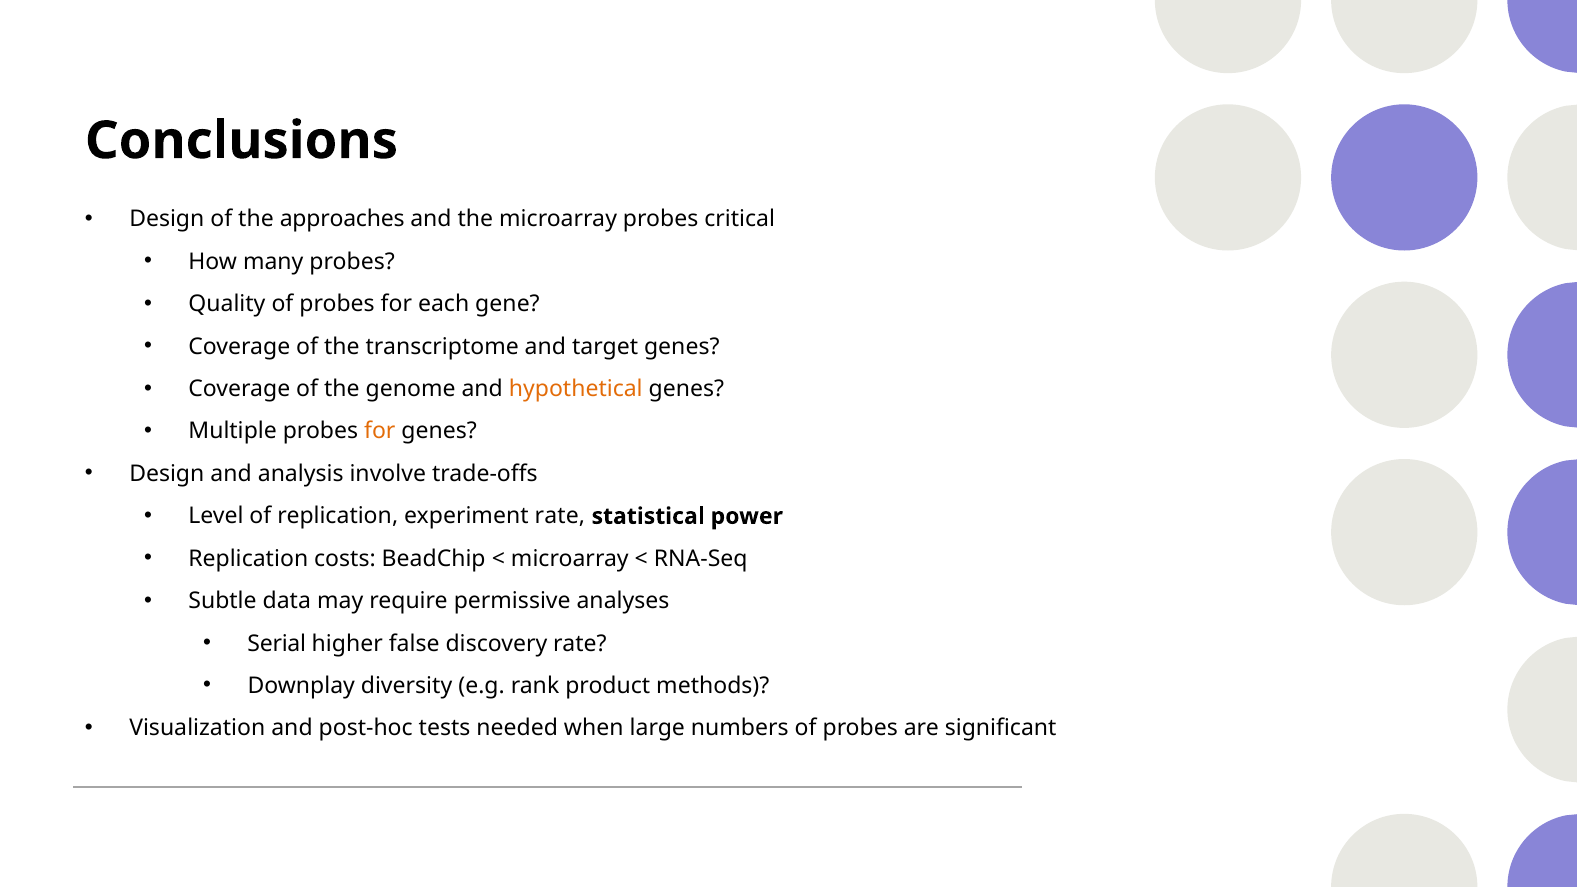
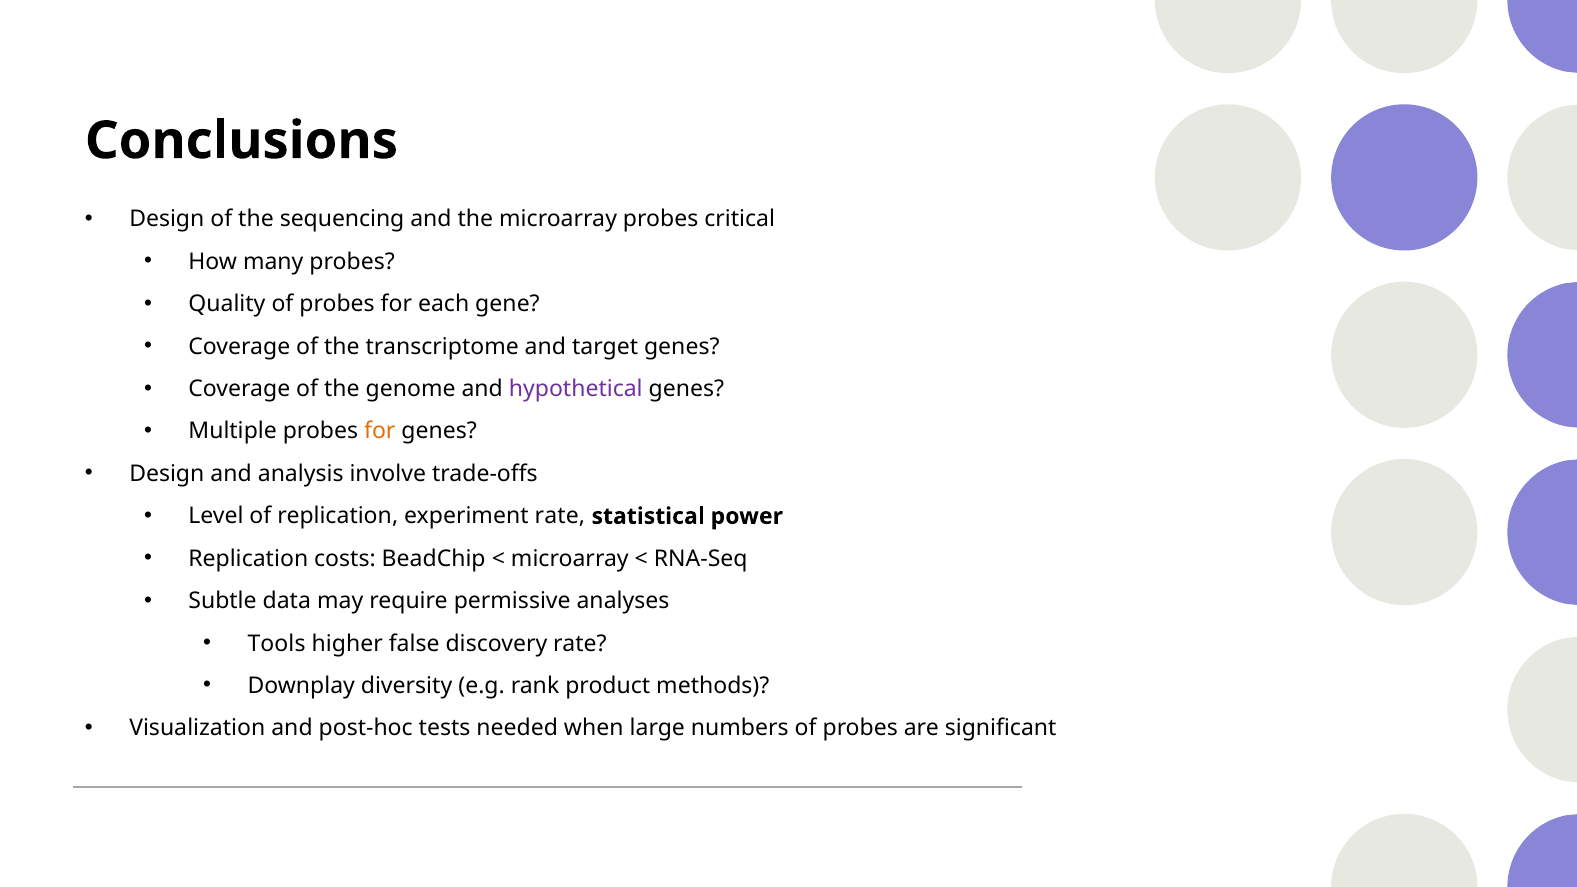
approaches: approaches -> sequencing (342, 219)
hypothetical colour: orange -> purple (576, 389)
Serial: Serial -> Tools (277, 644)
